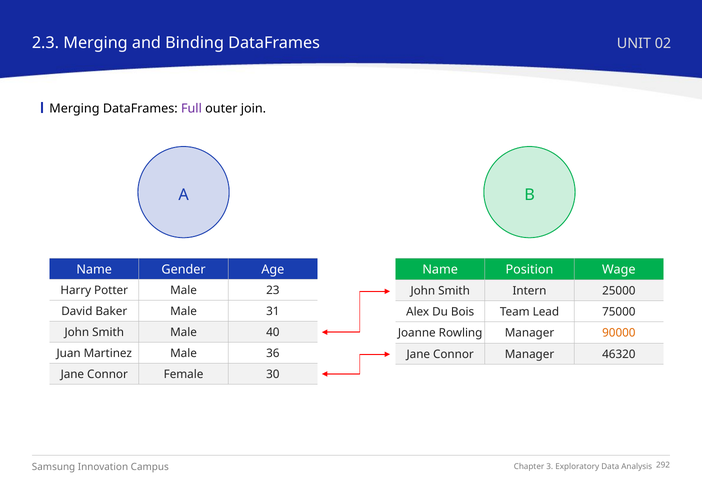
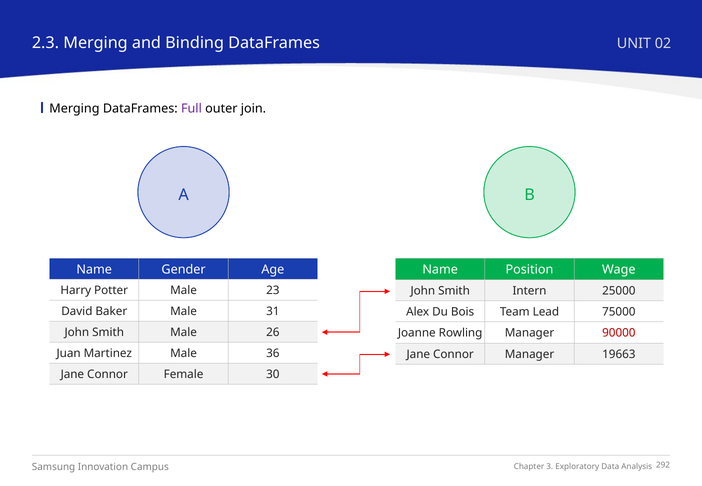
40: 40 -> 26 (273, 333)
90000 colour: orange -> red (619, 333)
46320: 46320 -> 19663 (619, 354)
